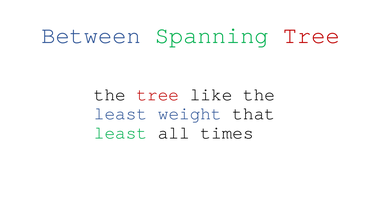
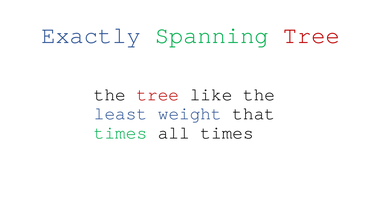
Between: Between -> Exactly (91, 35)
least: least -> times (121, 133)
